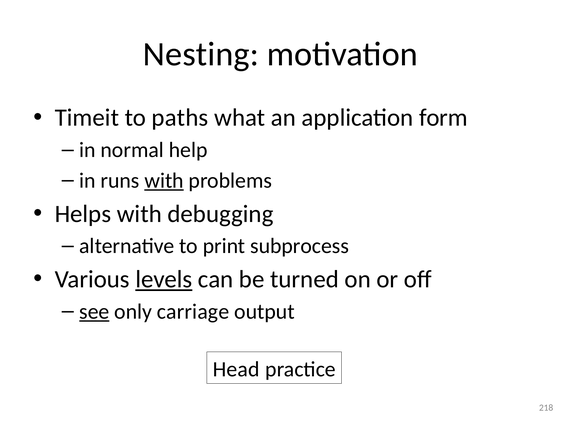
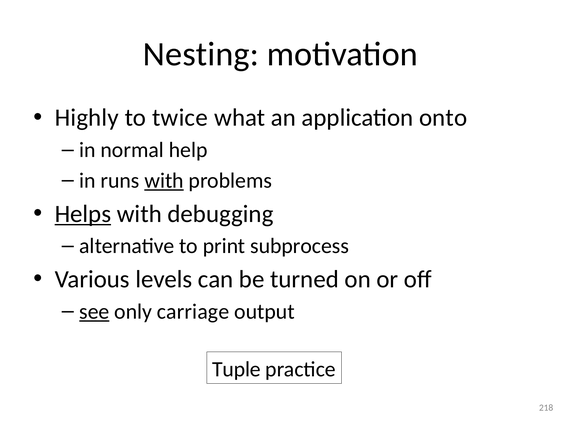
Timeit: Timeit -> Highly (87, 118)
paths: paths -> twice (180, 118)
form: form -> onto (443, 118)
Helps underline: none -> present (83, 214)
levels underline: present -> none (164, 279)
Head: Head -> Tuple (236, 369)
